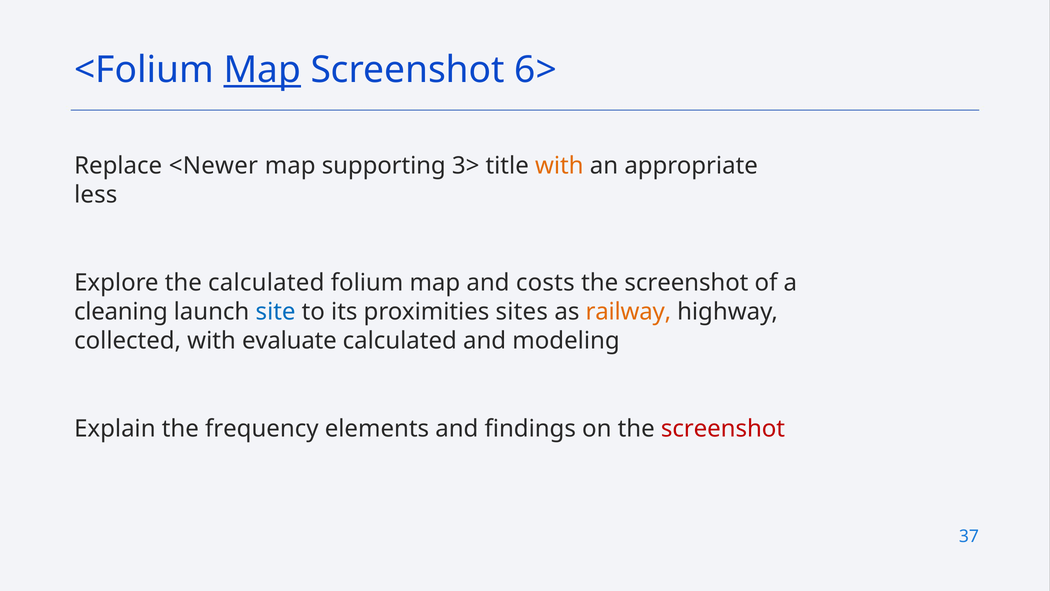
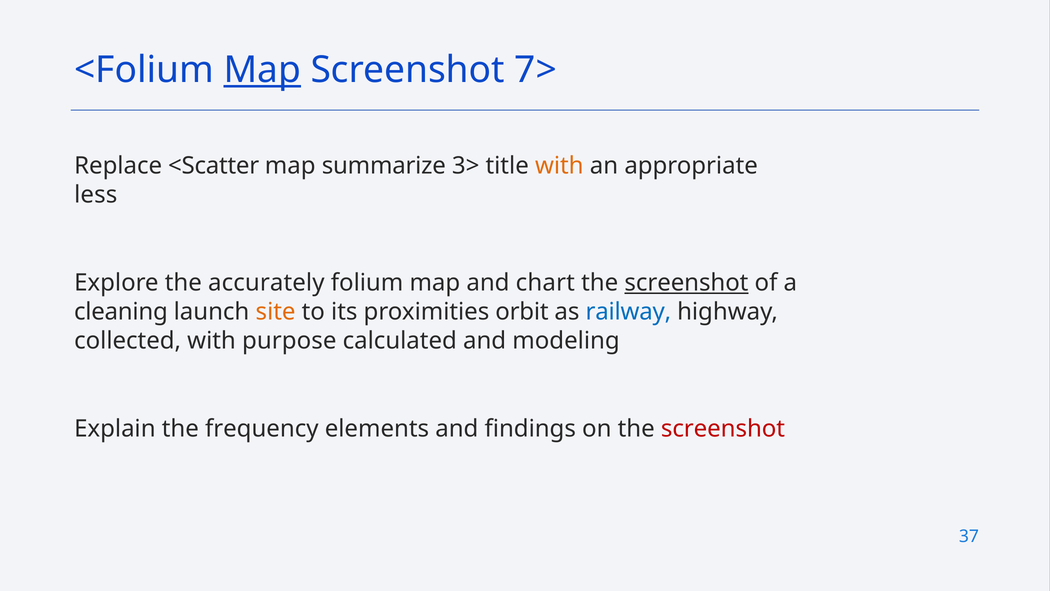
6>: 6> -> 7> (536, 70)
<Newer: <Newer -> <Scatter (214, 166)
supporting: supporting -> summarize (384, 166)
the calculated: calculated -> accurately (266, 283)
costs: costs -> chart (545, 283)
screenshot underline: none -> present (686, 283)
site colour: blue -> orange (276, 312)
sites: sites -> orbit (522, 312)
railway colour: orange -> blue (628, 312)
evaluate: evaluate -> purpose (289, 340)
